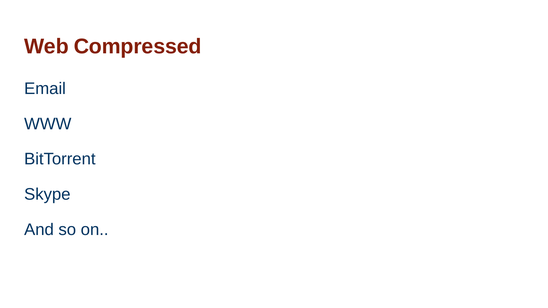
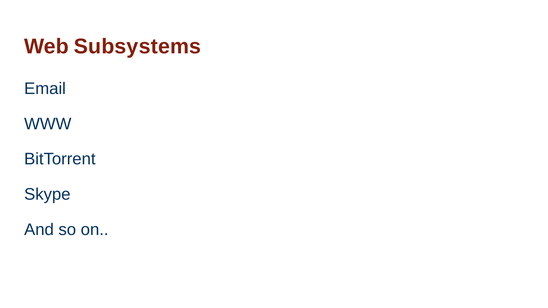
Compressed: Compressed -> Subsystems (137, 46)
